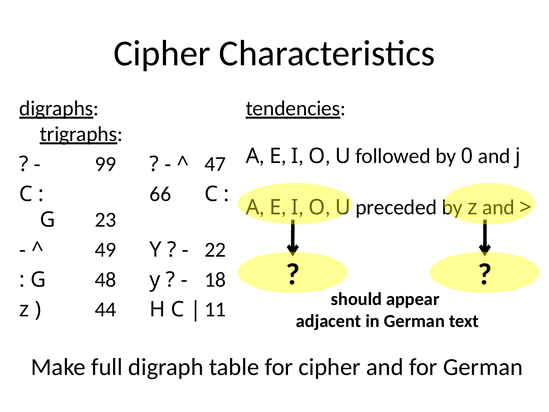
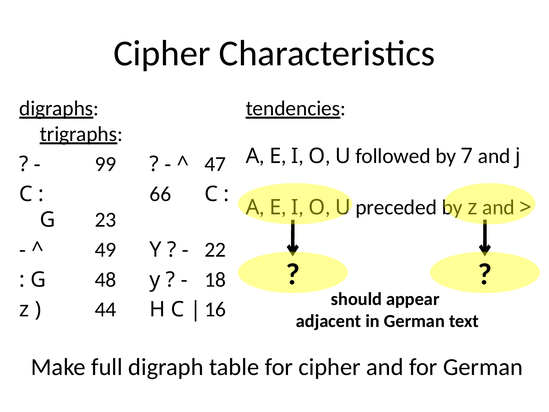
0: 0 -> 7 (467, 156)
11: 11 -> 16 (215, 309)
